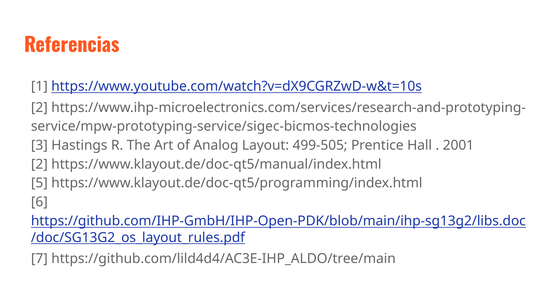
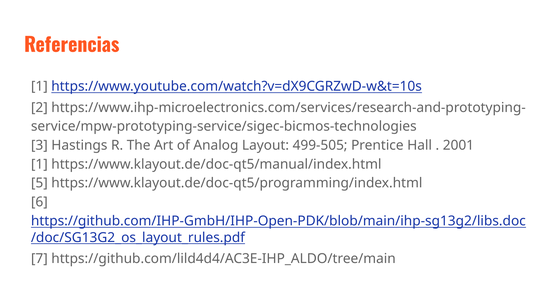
2: 2 -> 1 (39, 164)
